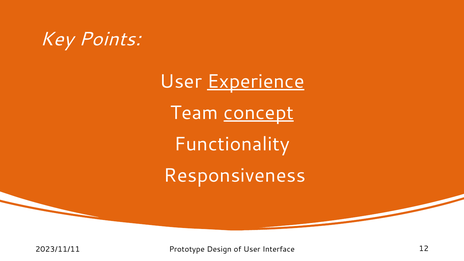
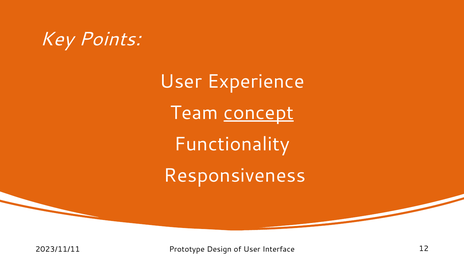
Experience underline: present -> none (256, 81)
